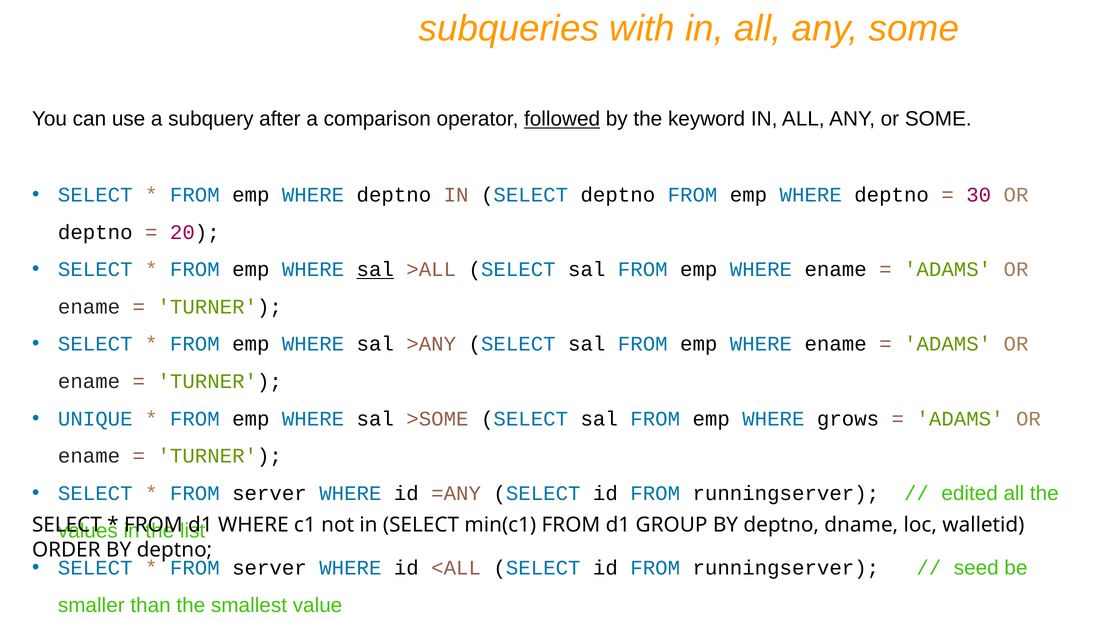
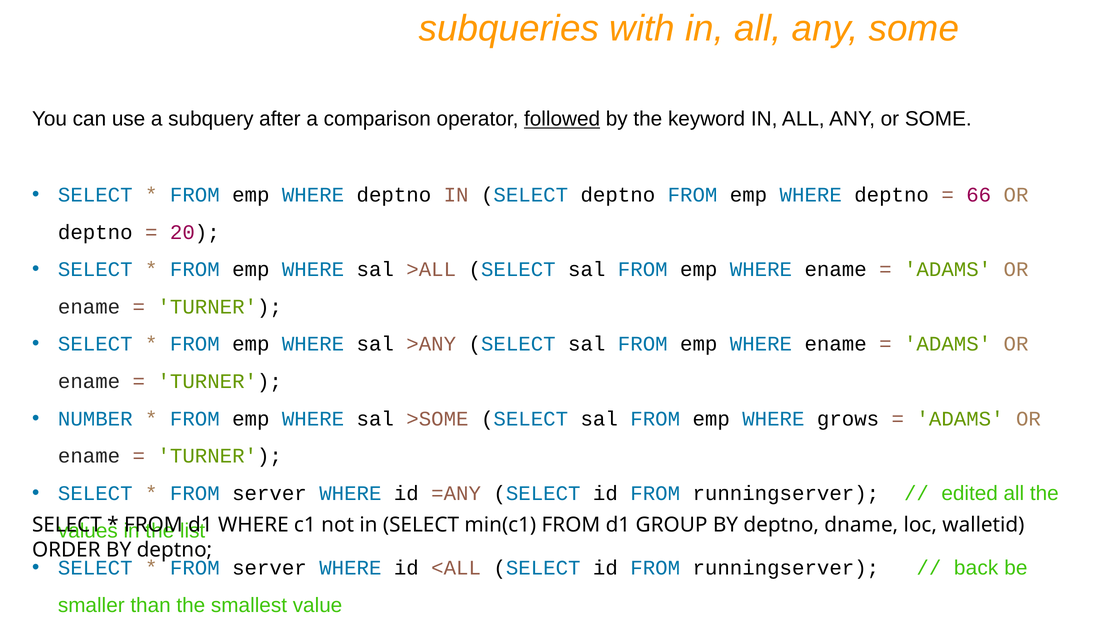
30: 30 -> 66 (979, 195)
sal underline: present -> none (375, 270)
UNIQUE: UNIQUE -> NUMBER (95, 419)
seed: seed -> back (976, 568)
